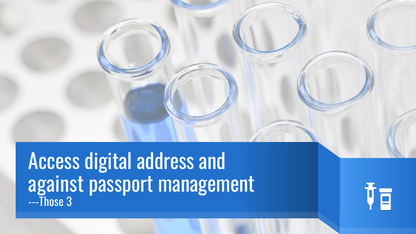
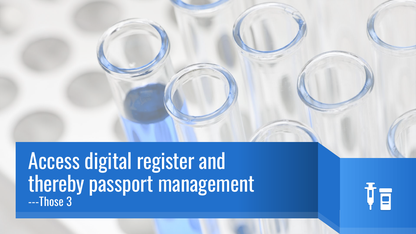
address: address -> register (166, 162)
against: against -> thereby (56, 185)
